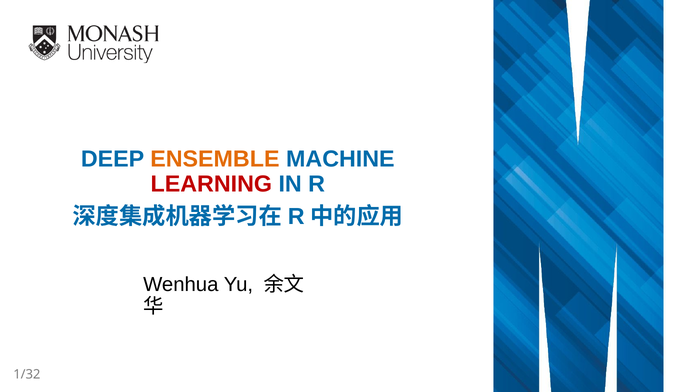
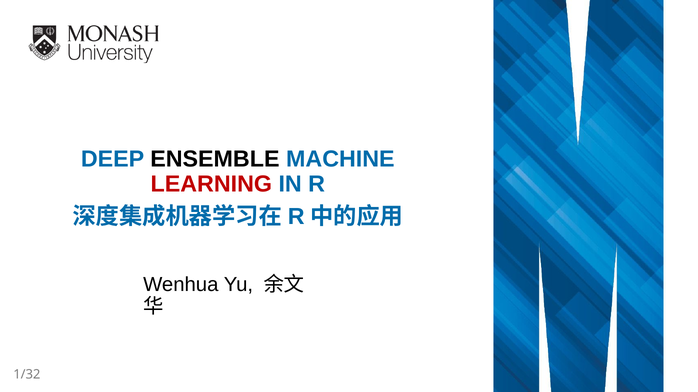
ENSEMBLE colour: orange -> black (215, 159)
